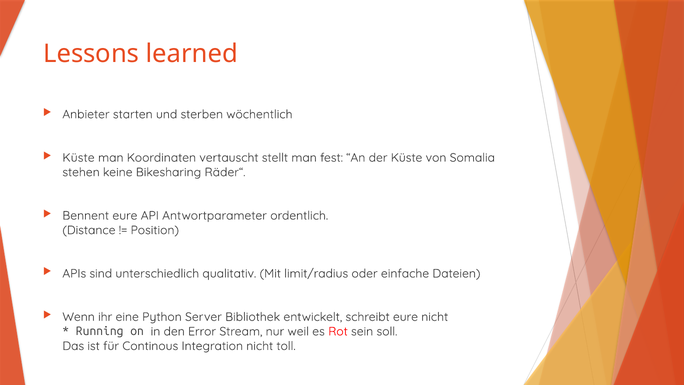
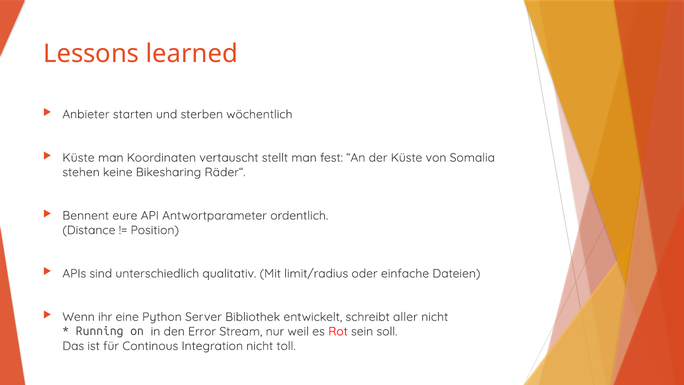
schreibt eure: eure -> aller (405, 317)
